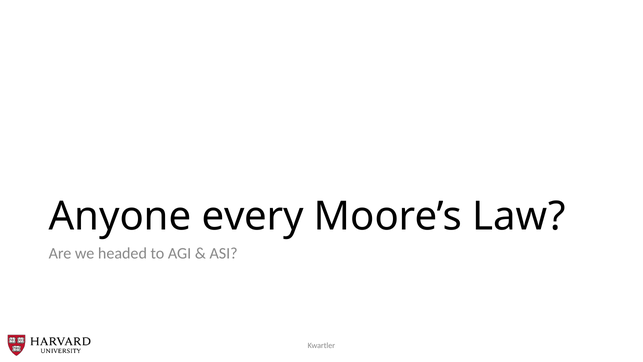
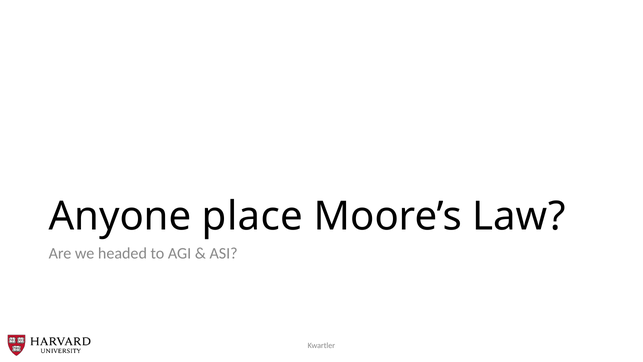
every: every -> place (252, 216)
